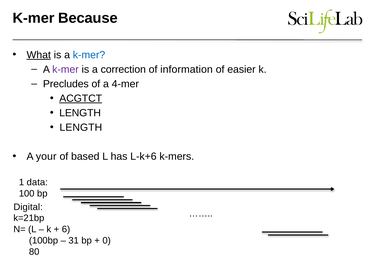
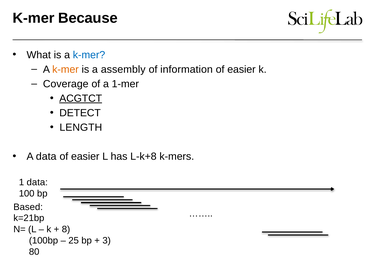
What underline: present -> none (39, 55)
k-mer colour: purple -> orange (65, 70)
correction: correction -> assembly (123, 70)
Precludes: Precludes -> Coverage (66, 84)
4-mer: 4-mer -> 1-mer (125, 84)
LENGTH: LENGTH -> DETECT (80, 113)
A your: your -> data (46, 157)
based: based -> easier (85, 157)
L-k+6: L-k+6 -> L-k+8 (143, 157)
Digital: Digital -> Based (28, 207)
6: 6 -> 8 (66, 230)
31: 31 -> 25 (74, 241)
0: 0 -> 3 (107, 241)
